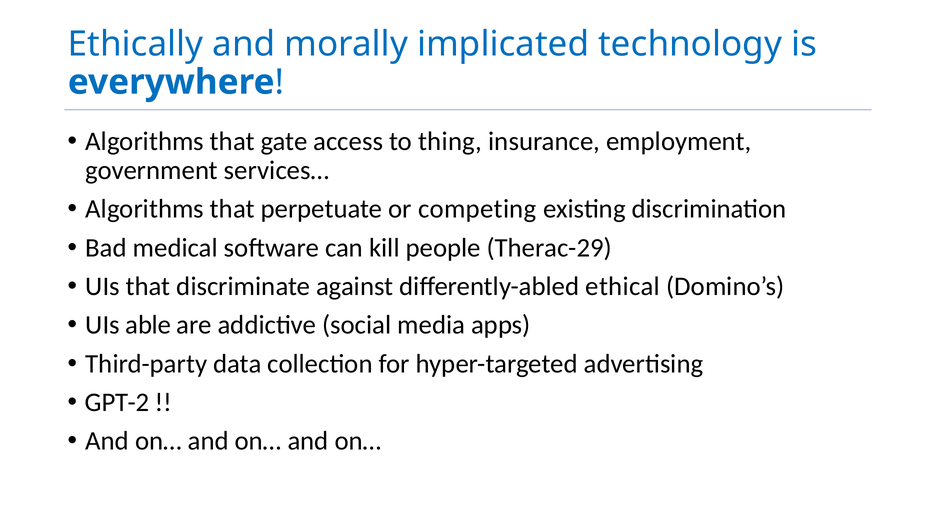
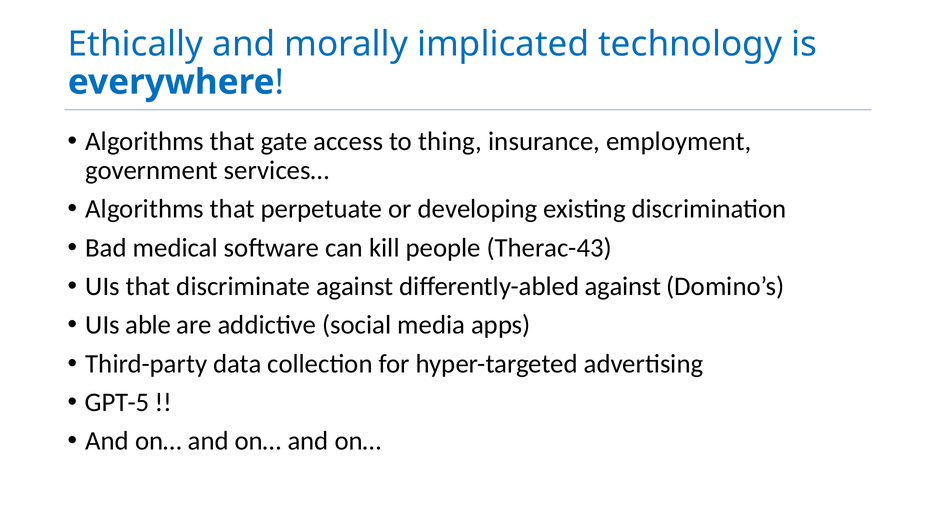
competing: competing -> developing (477, 209)
Therac-29: Therac-29 -> Therac-43 (549, 248)
differently-abled ethical: ethical -> against (623, 287)
GPT-2: GPT-2 -> GPT-5 (117, 403)
